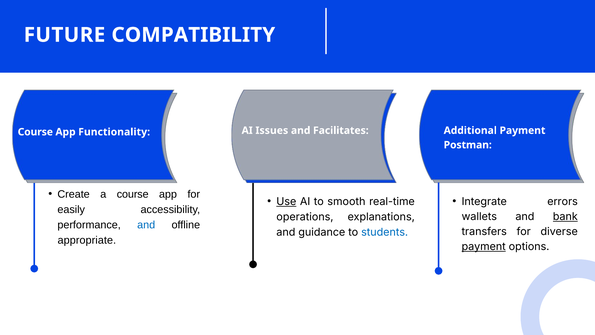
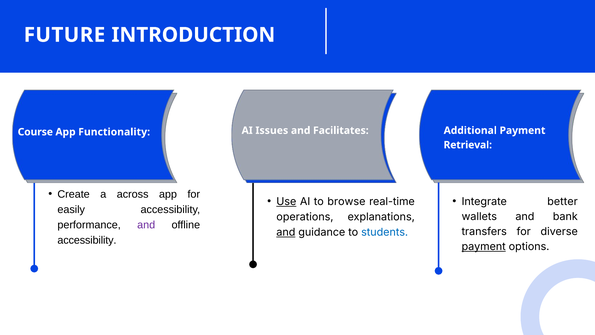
COMPATIBILITY: COMPATIBILITY -> INTRODUCTION (193, 35)
Postman: Postman -> Retrieval (468, 145)
a course: course -> across (133, 194)
smooth: smooth -> browse (346, 201)
errors: errors -> better (563, 201)
bank underline: present -> none (565, 216)
and colour: blue -> purple (146, 225)
and underline: none -> present (286, 232)
appropriate: appropriate -> accessibility (87, 240)
